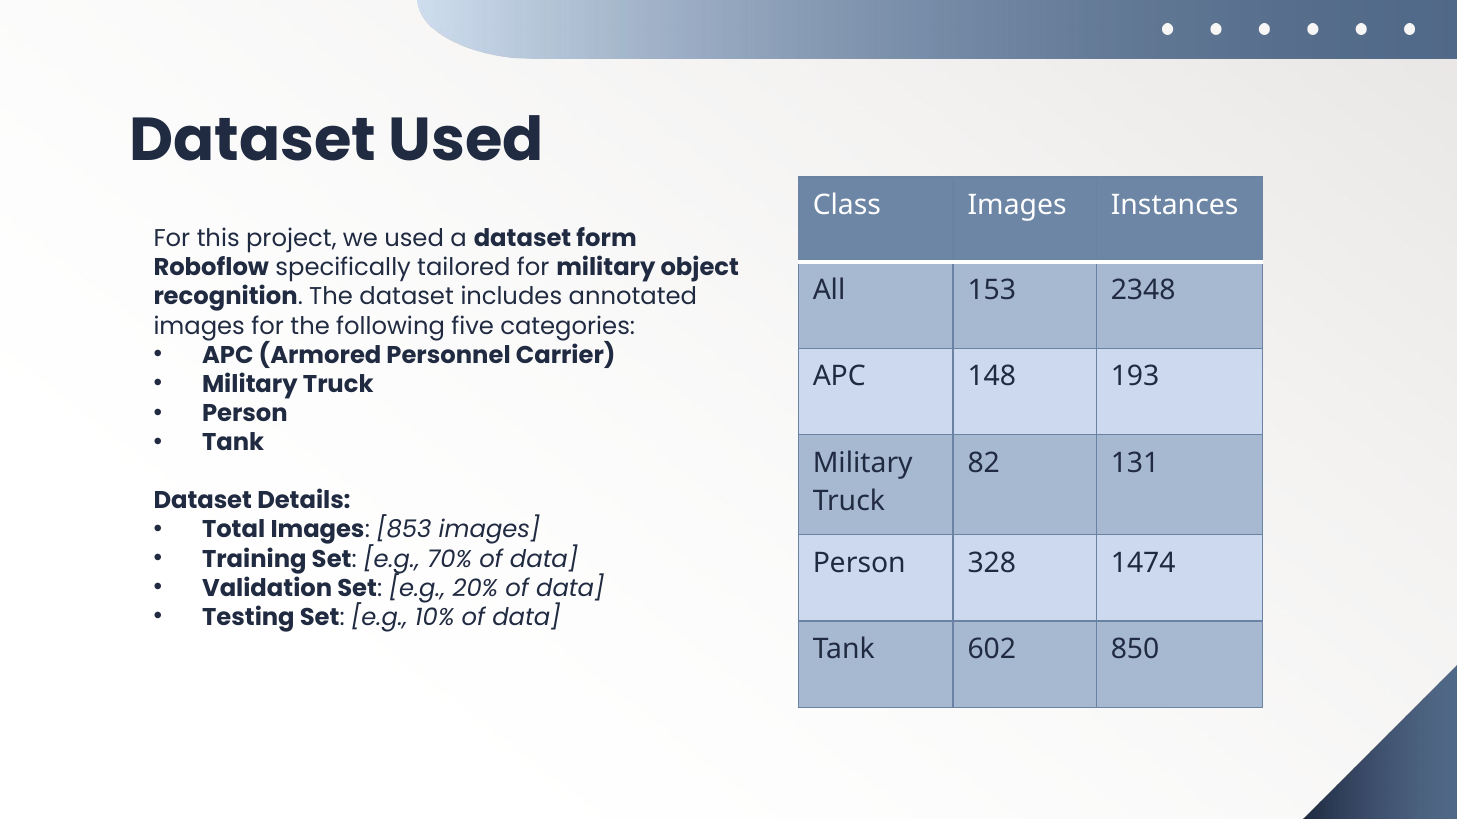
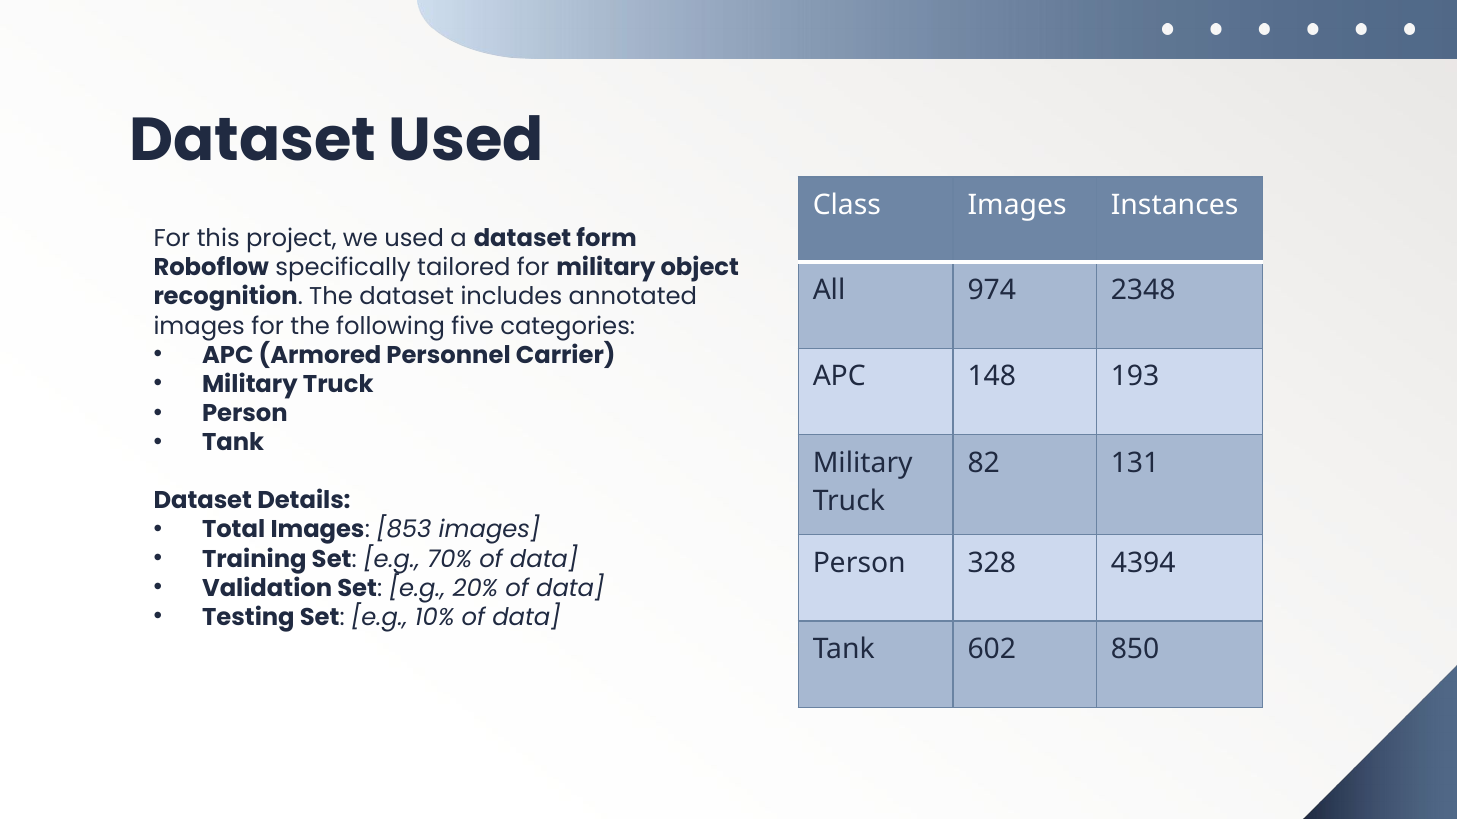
153: 153 -> 974 (992, 290)
1474: 1474 -> 4394 (1143, 563)
